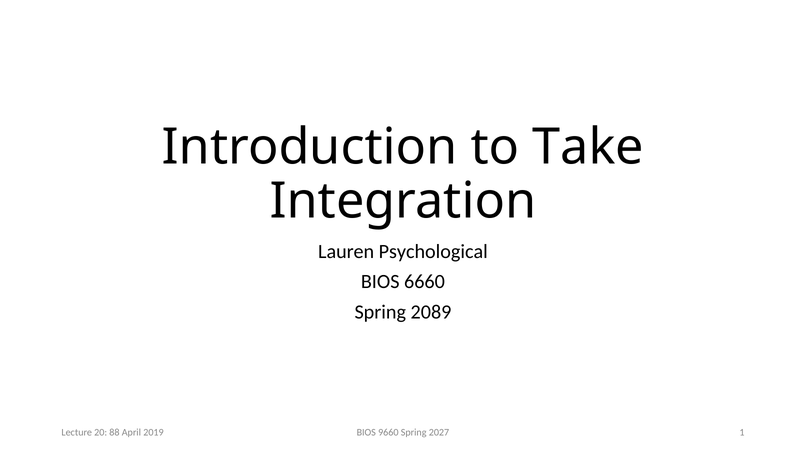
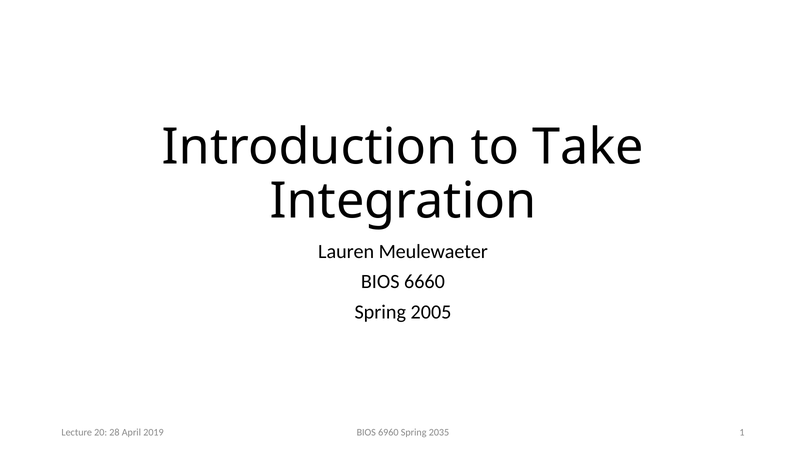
Psychological: Psychological -> Meulewaeter (433, 252)
2089: 2089 -> 2005 (431, 312)
9660: 9660 -> 6960 (388, 433)
2027: 2027 -> 2035 (439, 433)
88: 88 -> 28 (114, 433)
